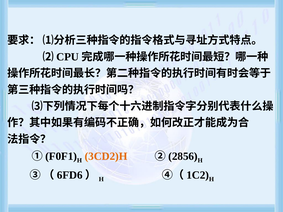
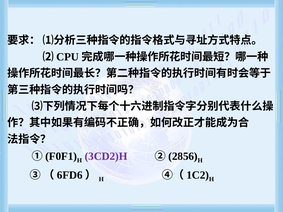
3CD2)H colour: orange -> purple (106, 156)
